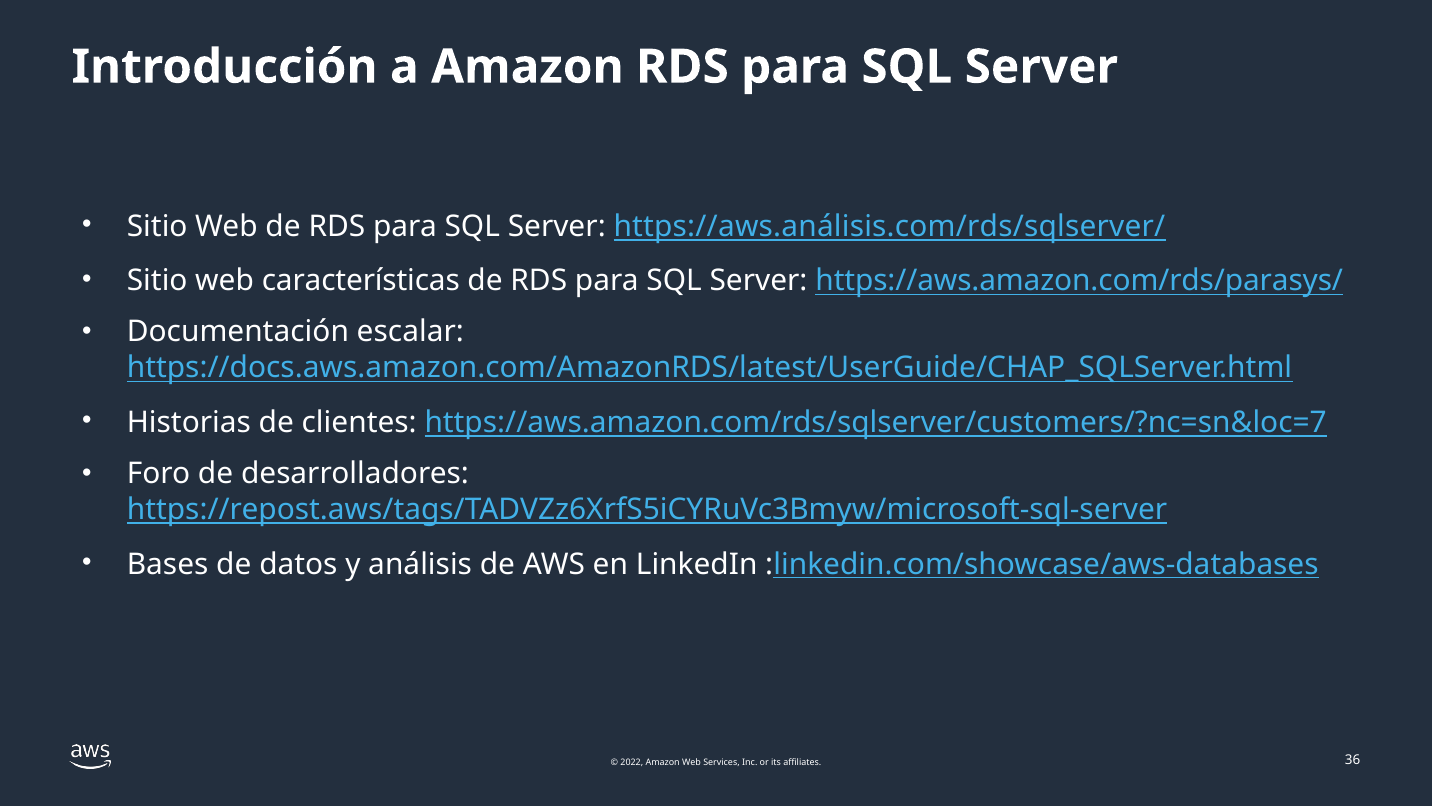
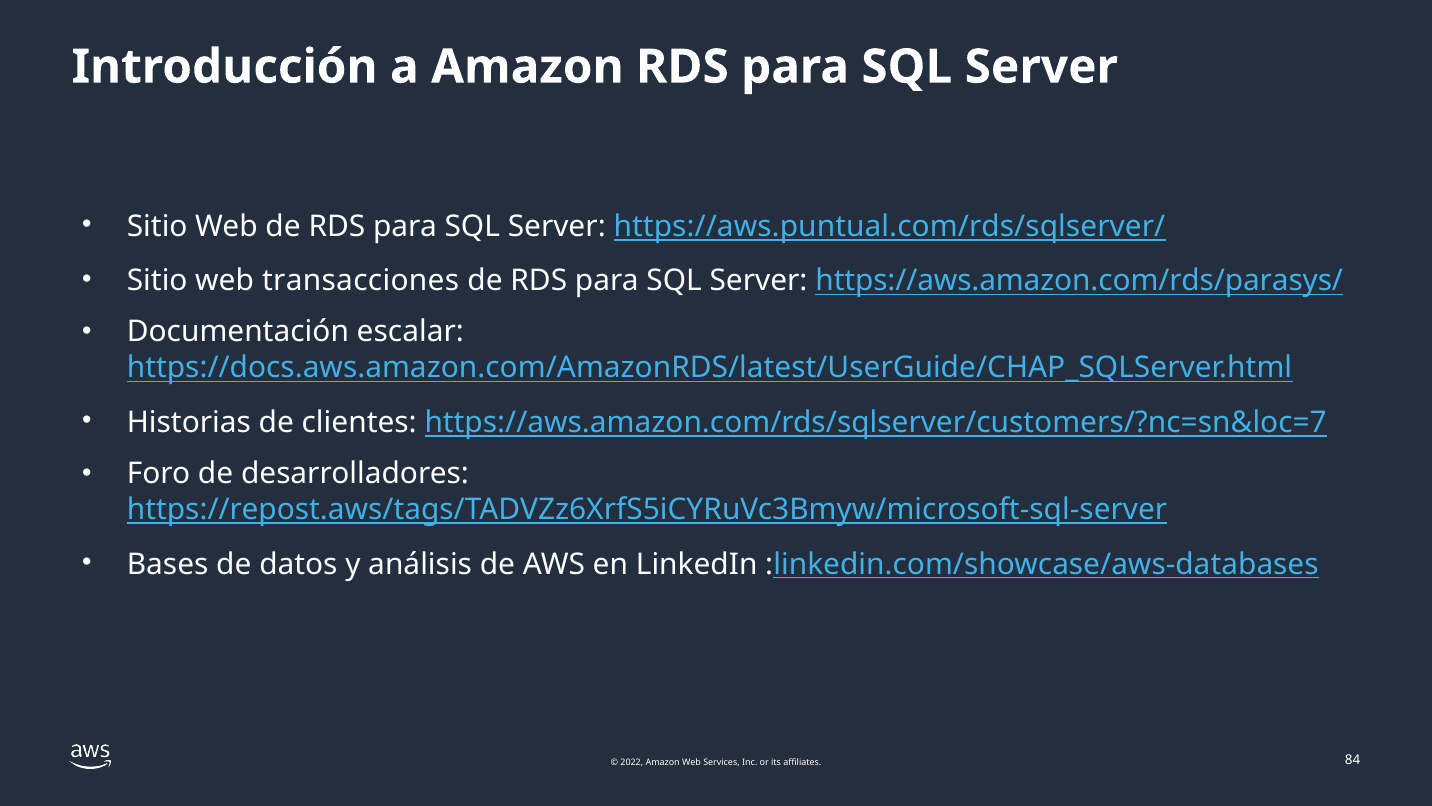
https://aws.análisis.com/rds/sqlserver/: https://aws.análisis.com/rds/sqlserver/ -> https://aws.puntual.com/rds/sqlserver/ (889, 226)
características: características -> transacciones (361, 281)
36: 36 -> 84 (1353, 760)
